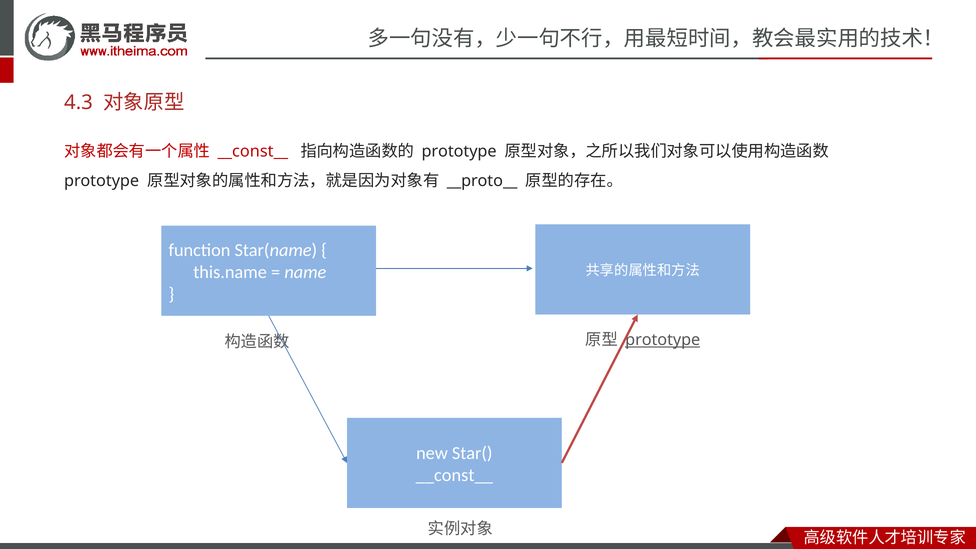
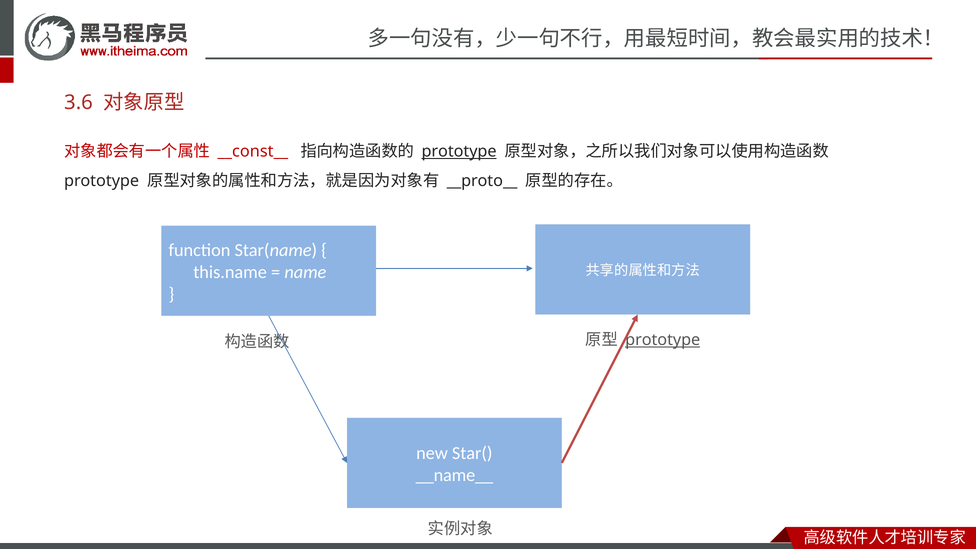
4.3: 4.3 -> 3.6 (78, 102)
prototype underline: none -> present (459, 152)
__const__: __const__ -> __name__ (454, 475)
